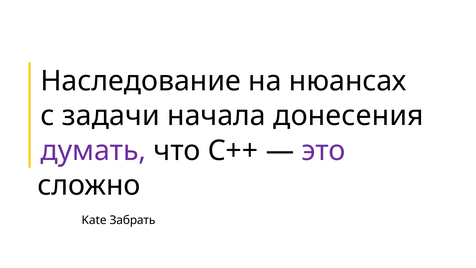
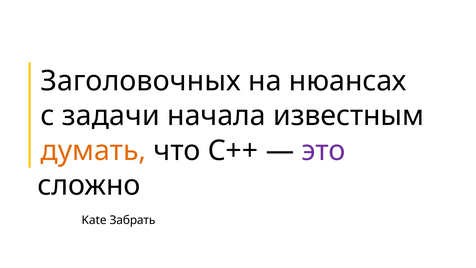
Наследование: Наследование -> Заголовочных (141, 81)
донесения: донесения -> известным (349, 116)
думать colour: purple -> orange (93, 150)
